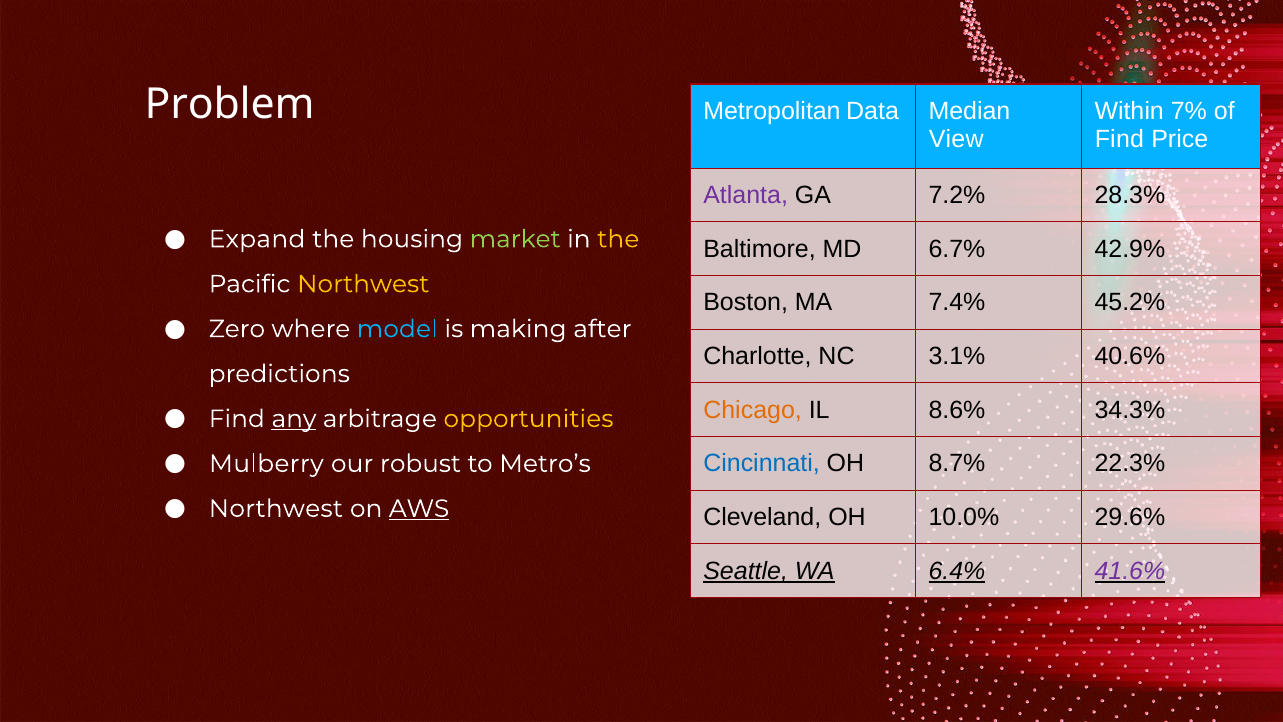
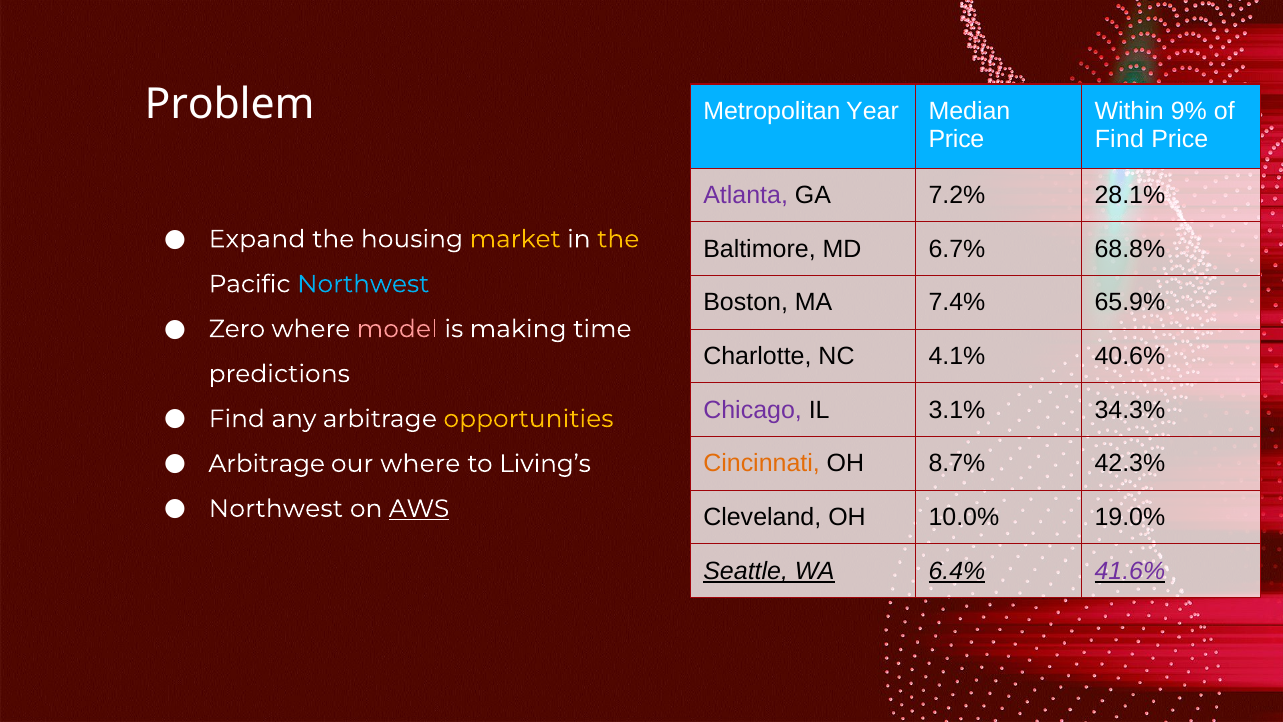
Data: Data -> Year (873, 111)
7%: 7% -> 9% (1189, 111)
View: View -> Price (956, 139)
28.3%: 28.3% -> 28.1% (1130, 195)
market colour: light green -> yellow (515, 239)
42.9%: 42.9% -> 68.8% (1130, 249)
Northwest colour: yellow -> light blue (363, 284)
45.2%: 45.2% -> 65.9% (1130, 303)
model colour: light blue -> pink (397, 329)
after: after -> time (602, 329)
3.1%: 3.1% -> 4.1% (957, 356)
Chicago colour: orange -> purple (753, 410)
8.6%: 8.6% -> 3.1% (957, 410)
any underline: present -> none (294, 419)
Mulberry: Mulberry -> Arbitrage (267, 464)
our robust: robust -> where (420, 464)
Metro’s: Metro’s -> Living’s (545, 464)
Cincinnati colour: blue -> orange (762, 464)
22.3%: 22.3% -> 42.3% (1130, 464)
29.6%: 29.6% -> 19.0% (1130, 517)
